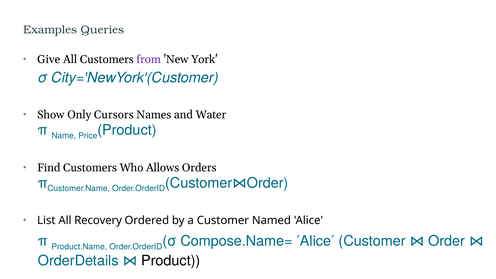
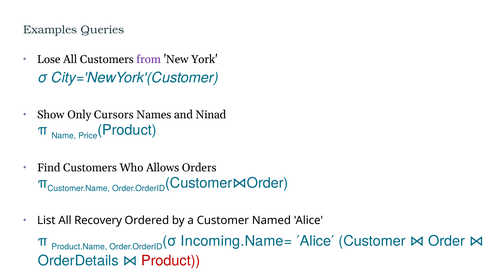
Give: Give -> Lose (49, 60)
Water: Water -> Ninad (211, 115)
Compose.Name=: Compose.Name= -> Incoming.Name= (236, 241)
Product colour: black -> red (171, 261)
